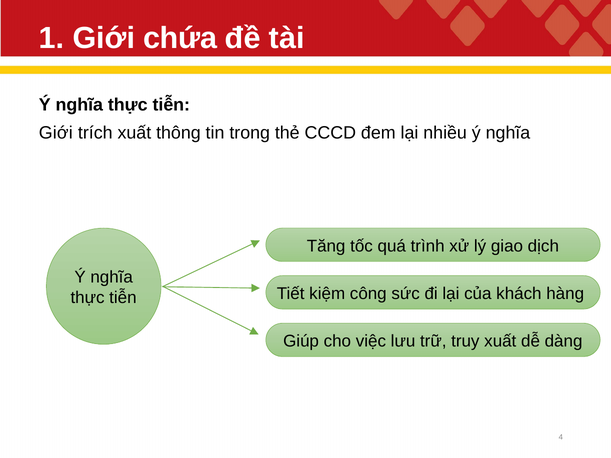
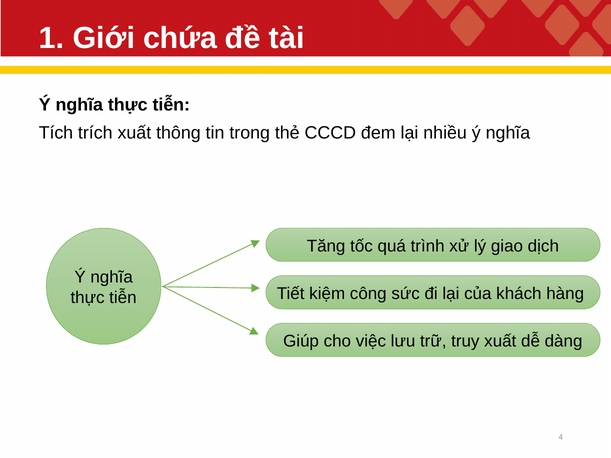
Giới: Giới -> Tích (56, 133)
